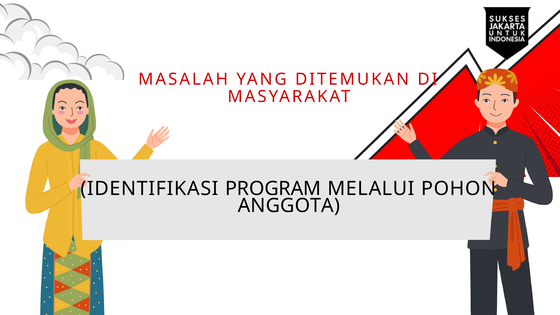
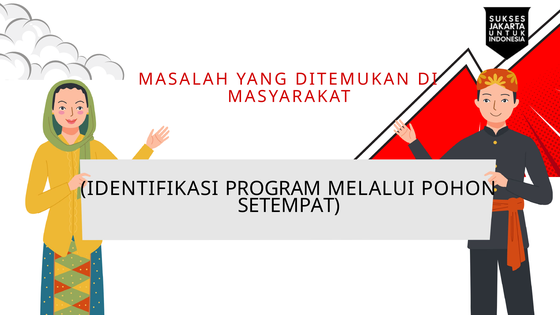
ANGGOTA: ANGGOTA -> SETEMPAT (289, 206)
